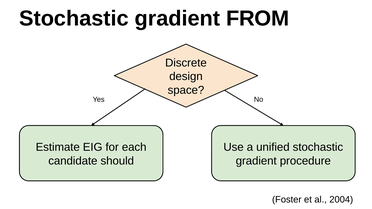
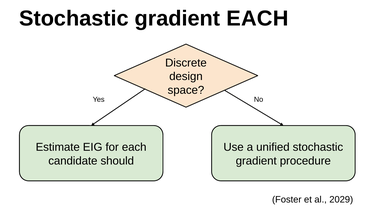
gradient FROM: FROM -> EACH (257, 18)
2004: 2004 -> 2029 (341, 200)
